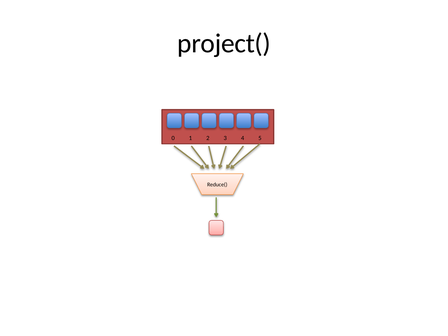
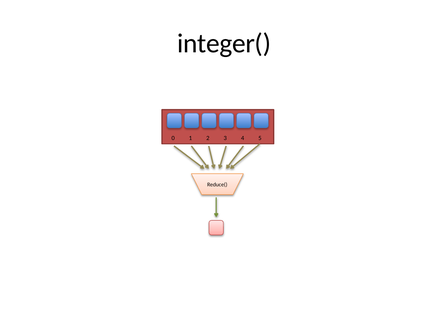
project(: project( -> integer( (224, 43)
